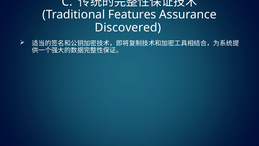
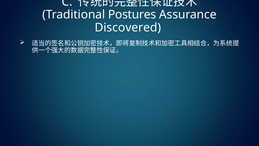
Features: Features -> Postures (132, 15)
